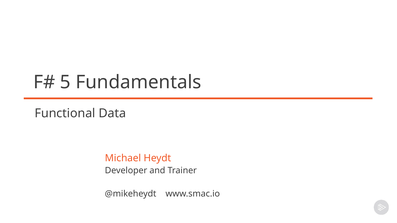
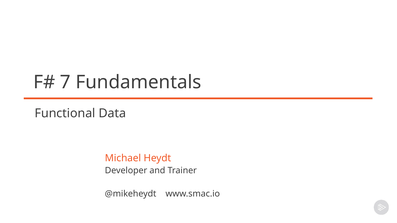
5: 5 -> 7 (65, 82)
